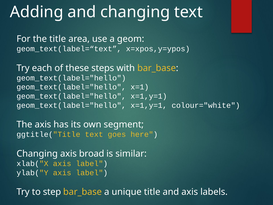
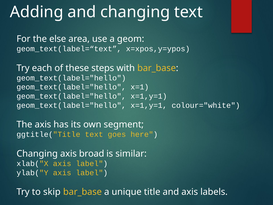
the title: title -> else (58, 39)
step: step -> skip (52, 192)
